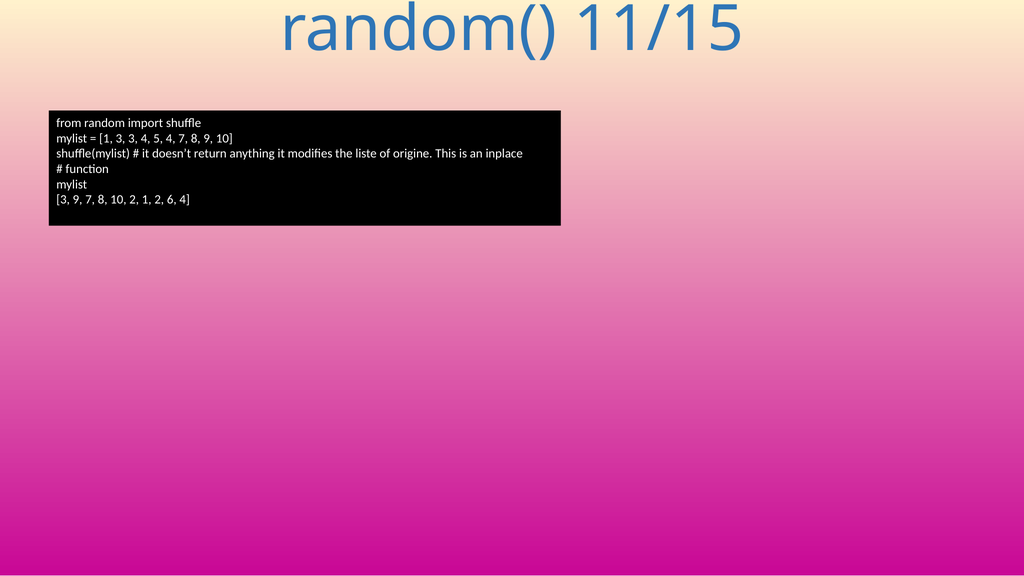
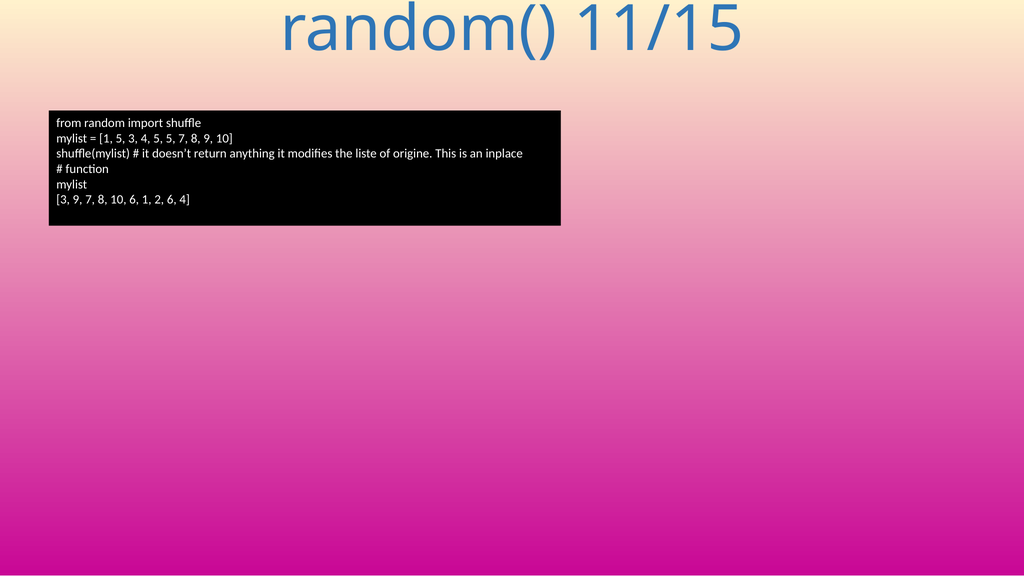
1 3: 3 -> 5 (120, 138)
5 4: 4 -> 5 (171, 138)
10 2: 2 -> 6 (134, 200)
